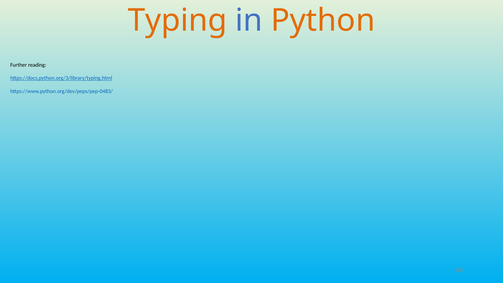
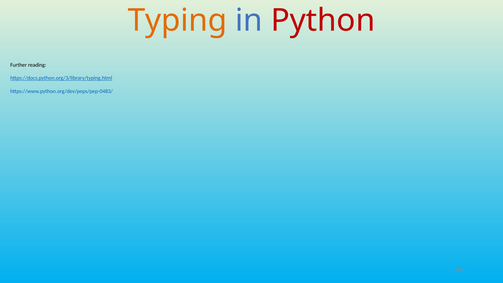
Python colour: orange -> red (323, 21)
